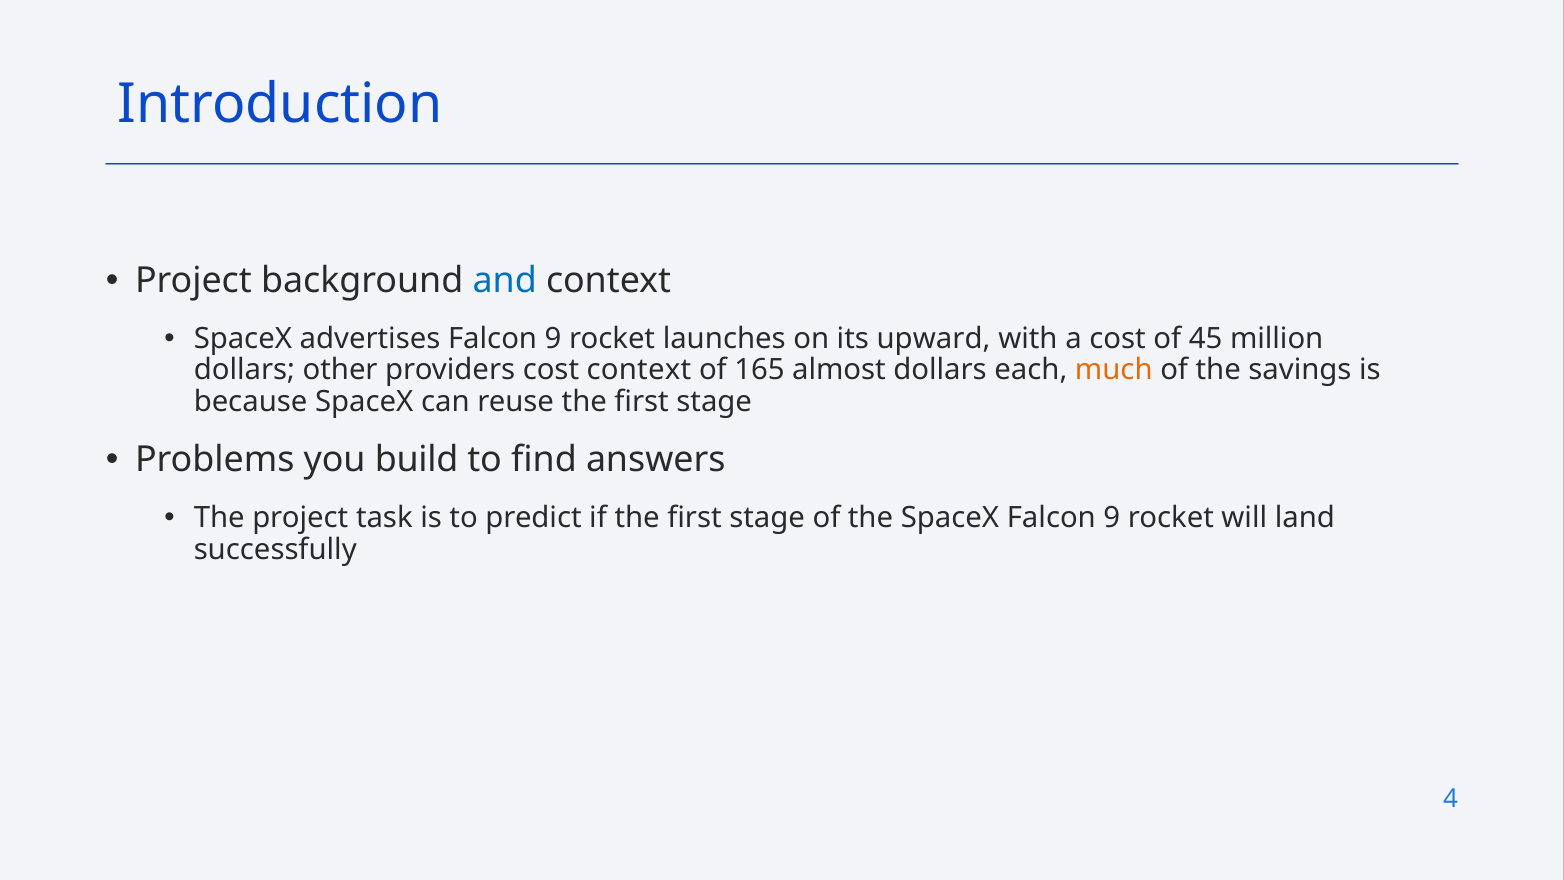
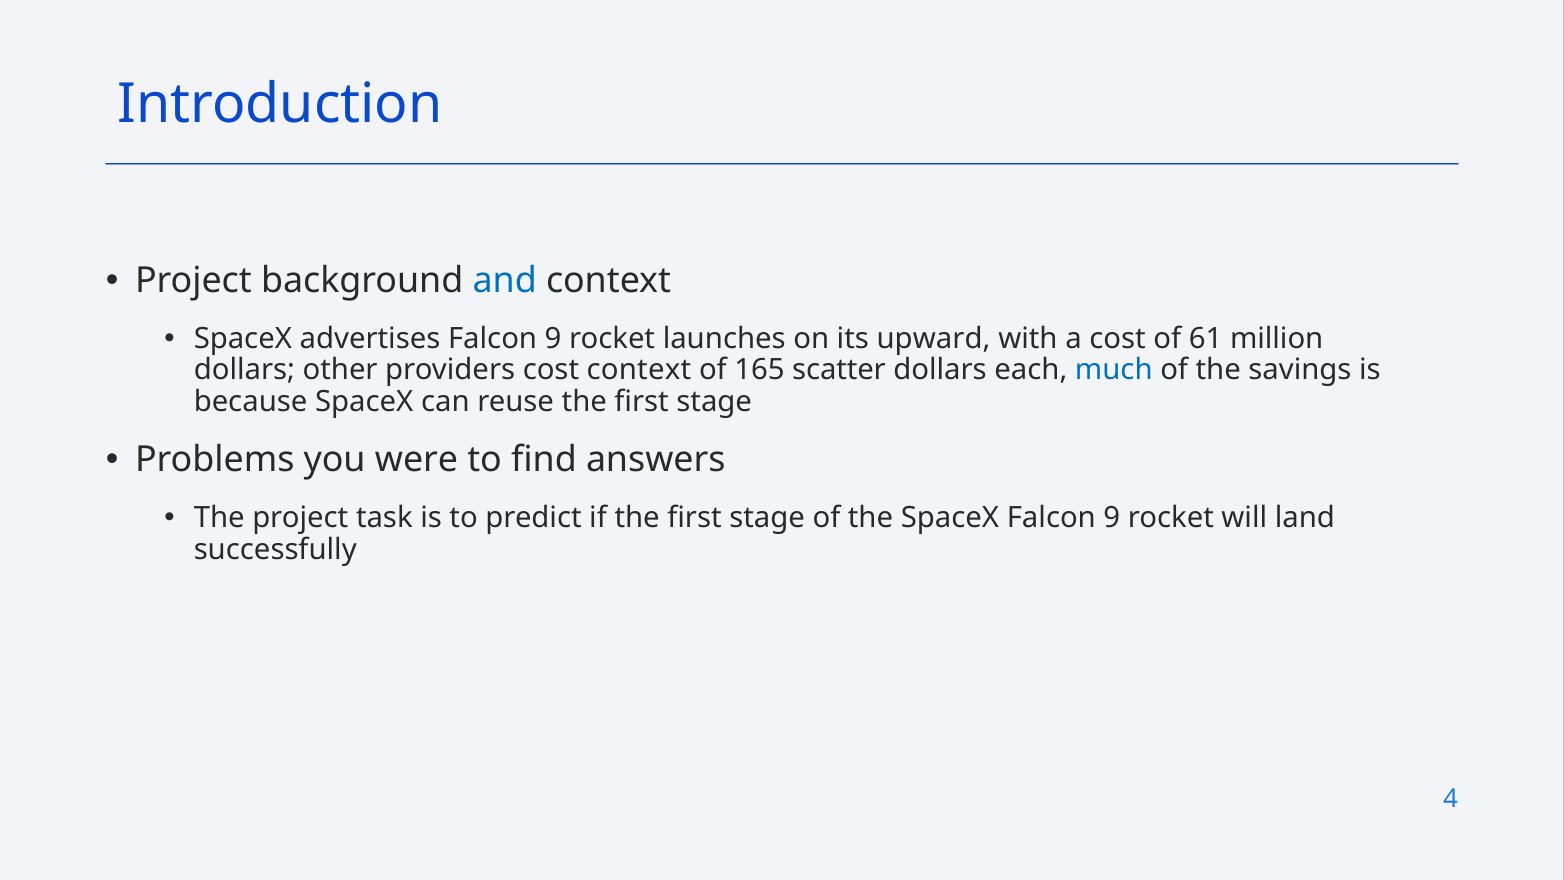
45: 45 -> 61 (1206, 339)
almost: almost -> scatter (839, 370)
much colour: orange -> blue (1114, 370)
build: build -> were (417, 460)
